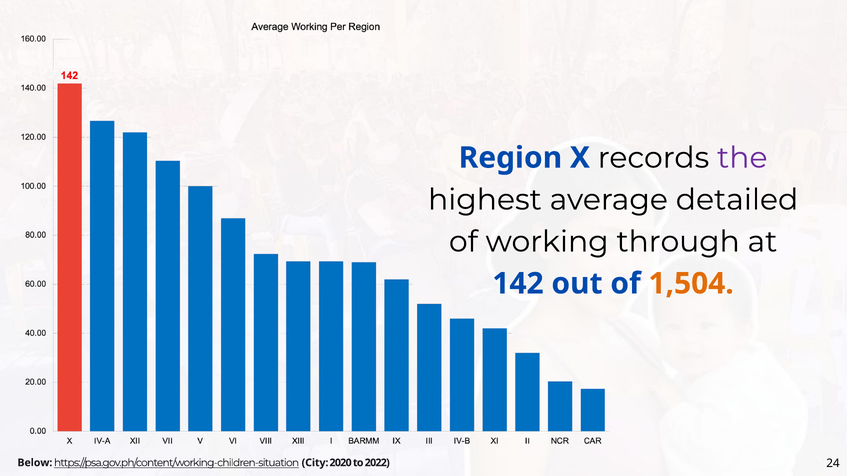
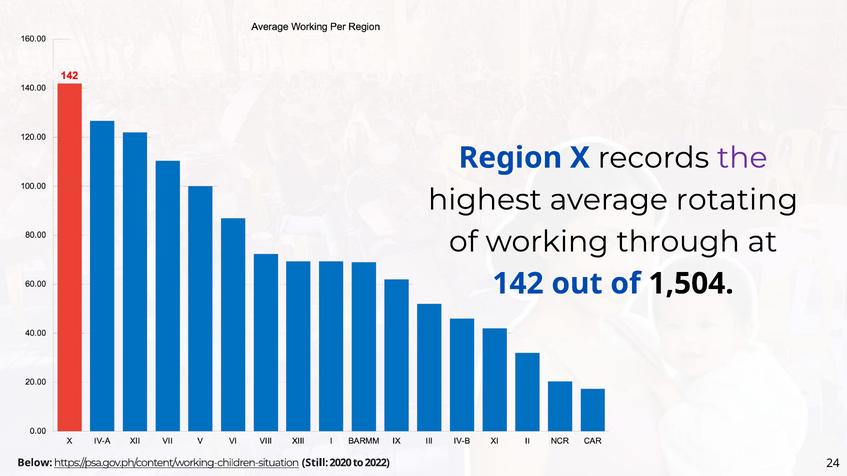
detailed: detailed -> rotating (737, 200)
1,504 colour: orange -> black (691, 284)
City: City -> Still (315, 463)
